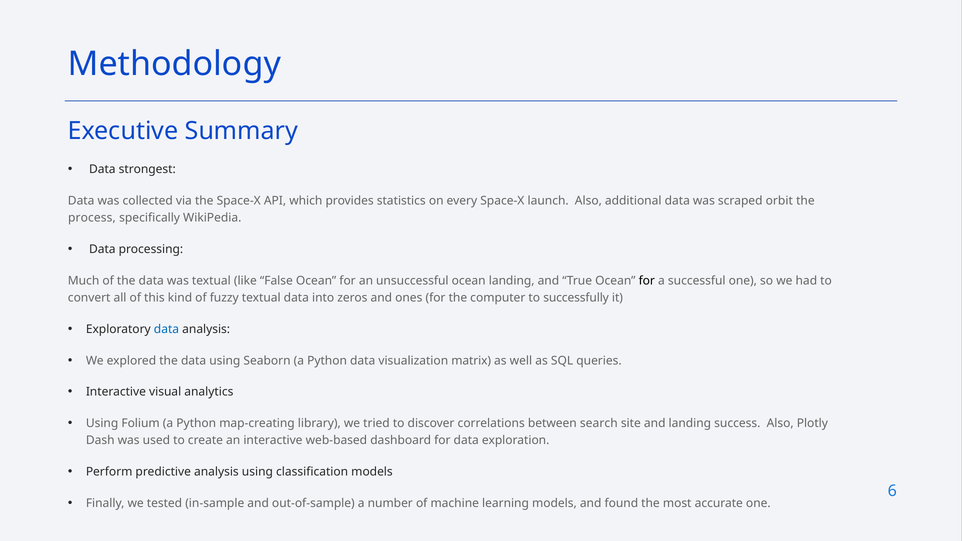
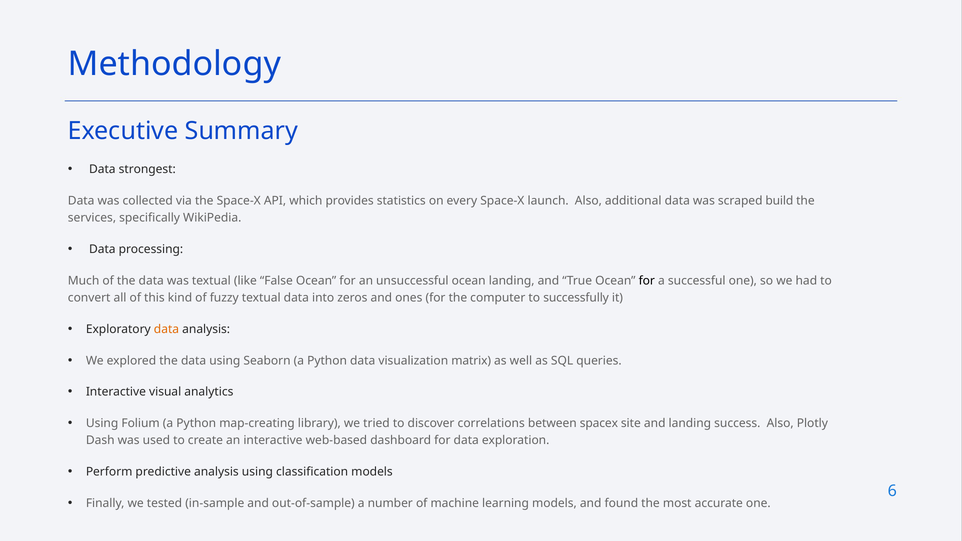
orbit: orbit -> build (779, 201)
process: process -> services (92, 218)
data colour: blue -> orange (166, 329)
search: search -> spacex (599, 423)
